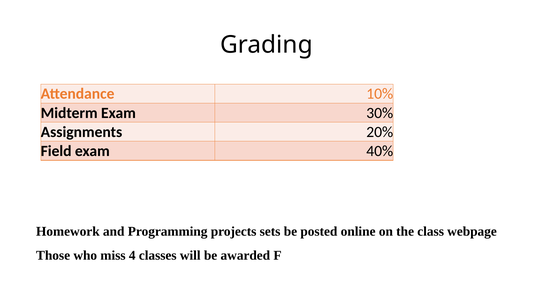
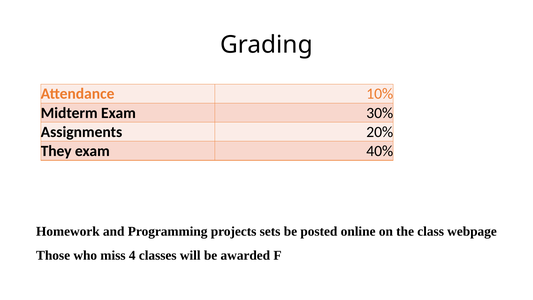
Field: Field -> They (56, 151)
